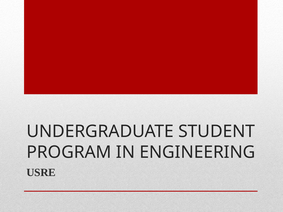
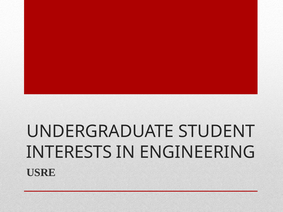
PROGRAM: PROGRAM -> INTERESTS (69, 152)
